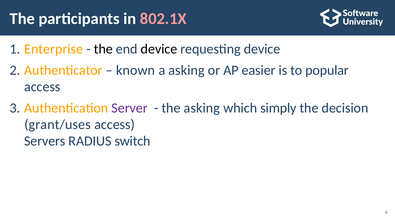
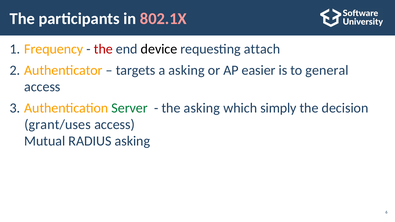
Enterprise: Enterprise -> Frequency (54, 49)
the colour: black -> red (103, 49)
requesting device: device -> attach (262, 49)
known: known -> targets (136, 70)
popular: popular -> general (327, 70)
Server colour: purple -> green (130, 108)
Servers: Servers -> Mutual (45, 141)
RADIUS switch: switch -> asking (132, 141)
